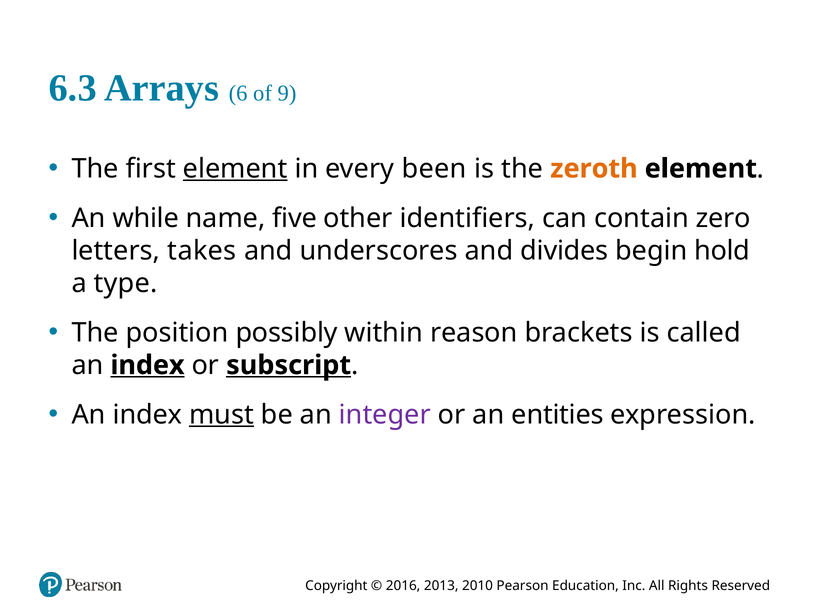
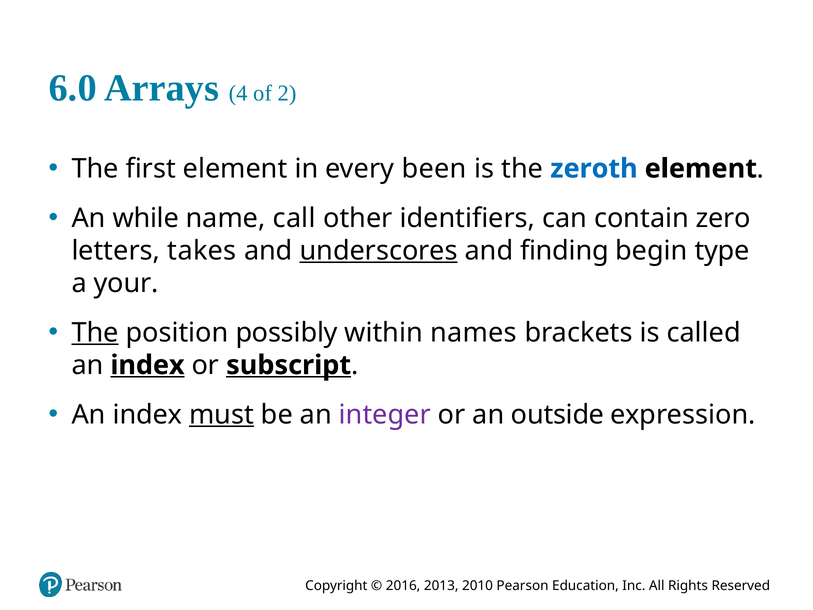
6.3: 6.3 -> 6.0 (73, 88)
6: 6 -> 4 (238, 93)
9: 9 -> 2 (287, 93)
element underline: present -> none (235, 169)
zeroth colour: orange -> blue (594, 169)
five: five -> call (294, 218)
underscores underline: none -> present (379, 251)
divides: divides -> finding (564, 251)
hold: hold -> type (722, 251)
type: type -> your (126, 283)
The underline: none -> present (95, 333)
reason: reason -> names (474, 333)
entities: entities -> outside (558, 414)
